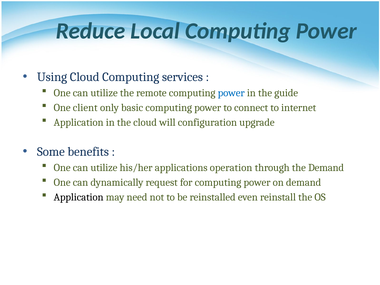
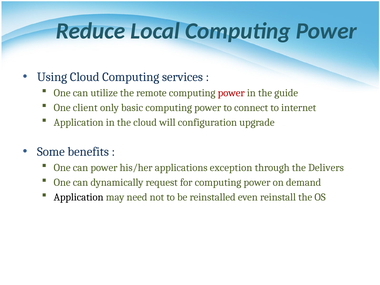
power colour: blue -> red (231, 93)
utilize: utilize -> power (104, 168)
operation: operation -> exception (231, 168)
the Demand: Demand -> Delivers (326, 168)
